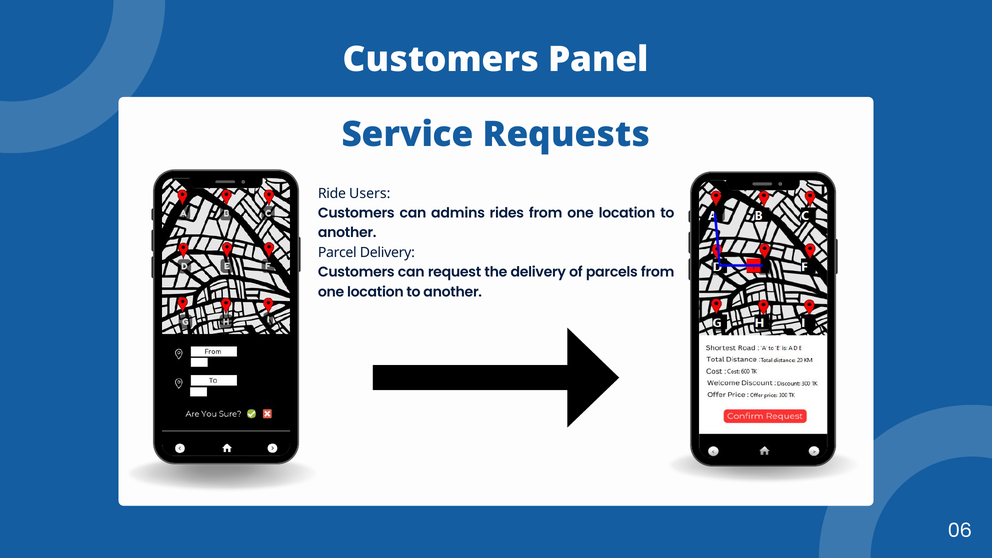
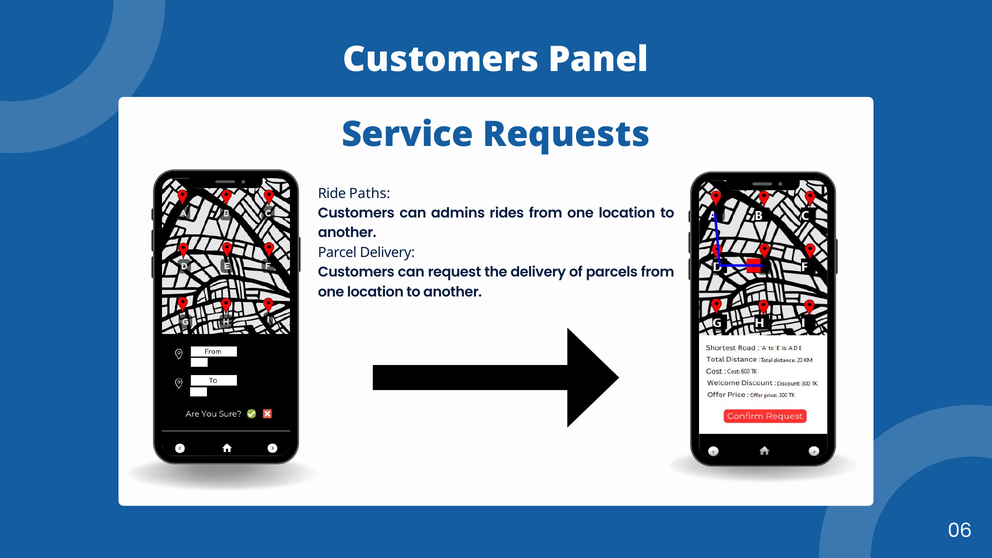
Users: Users -> Paths (370, 193)
